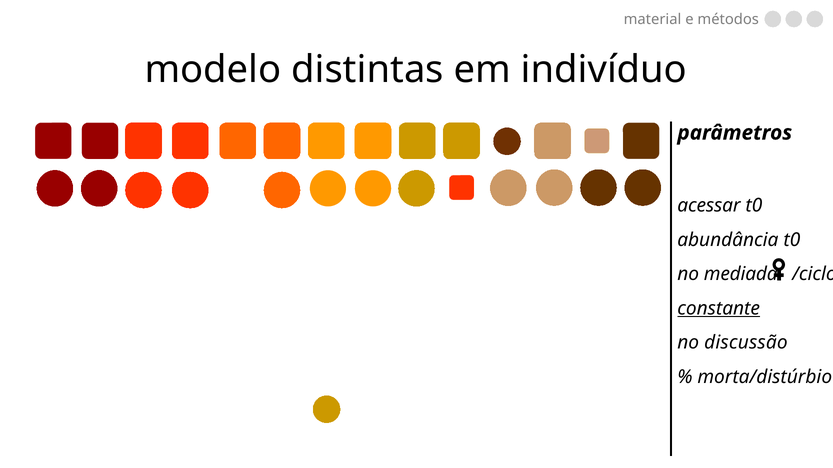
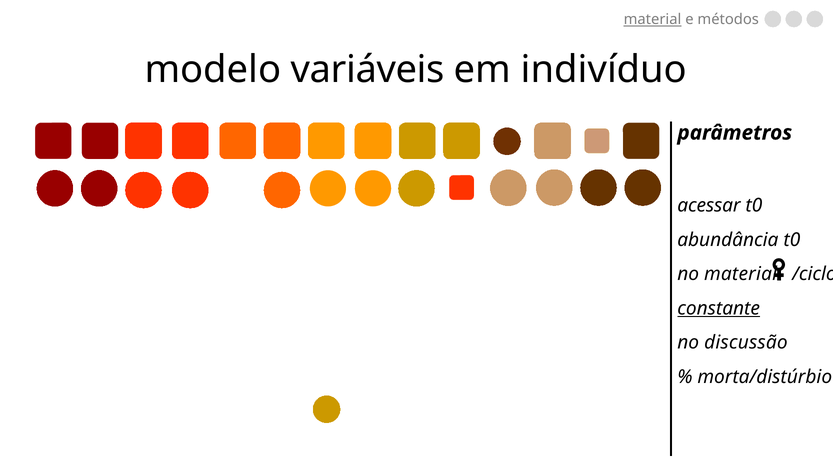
material underline: none -> present (653, 20)
distintas: distintas -> variáveis (368, 70)
no mediada: mediada -> material (741, 274)
